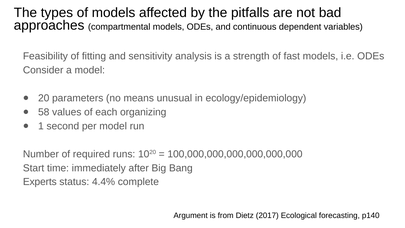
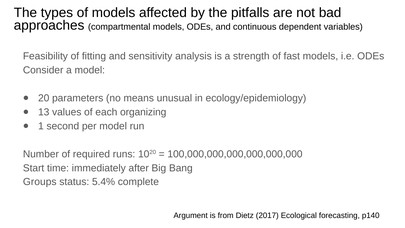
58: 58 -> 13 (44, 112)
Experts: Experts -> Groups (40, 182)
4.4%: 4.4% -> 5.4% (104, 182)
